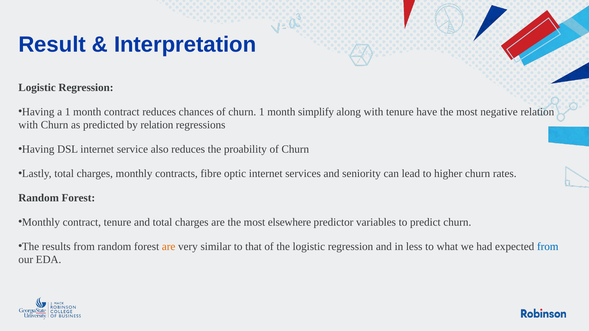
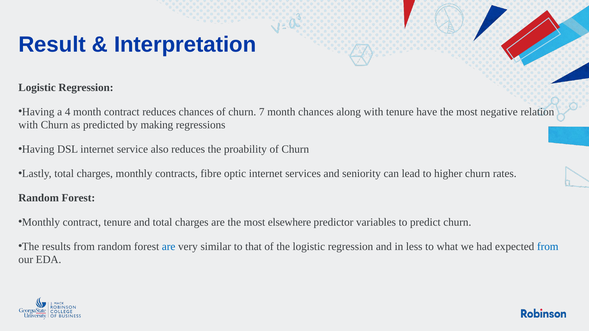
a 1: 1 -> 4 (68, 112)
churn 1: 1 -> 7 (262, 112)
month simplify: simplify -> chances (316, 112)
by relation: relation -> making (157, 125)
are colour: orange -> blue (169, 247)
